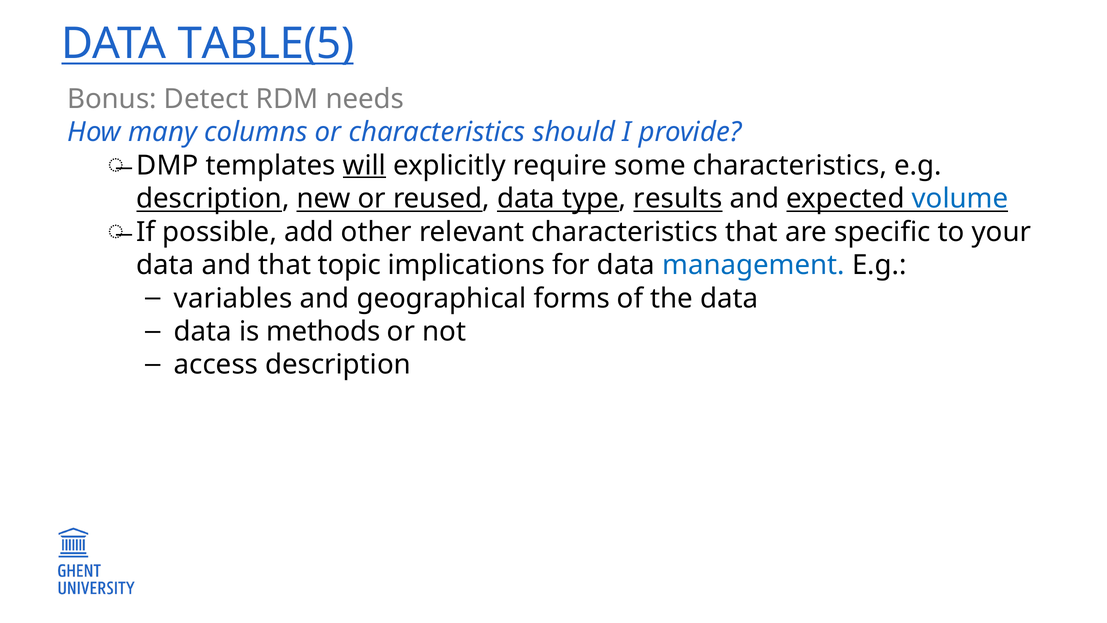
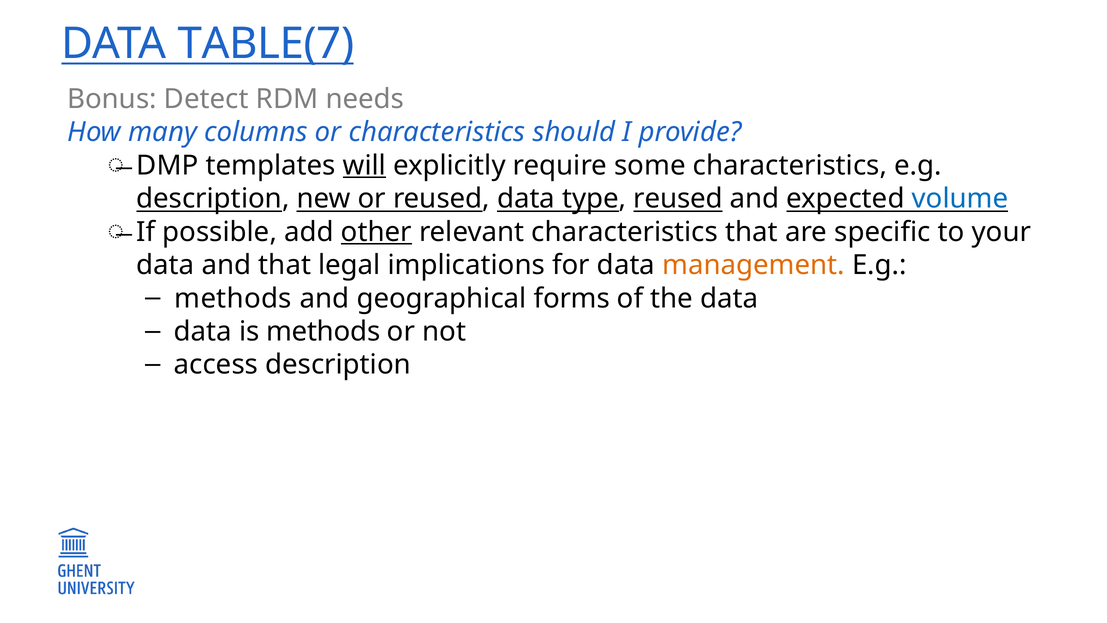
TABLE(5: TABLE(5 -> TABLE(7 (266, 44)
type results: results -> reused (678, 199)
other underline: none -> present (376, 232)
topic: topic -> legal (349, 265)
management colour: blue -> orange (754, 265)
variables: variables -> methods (233, 298)
